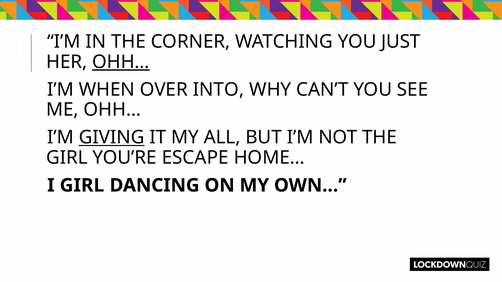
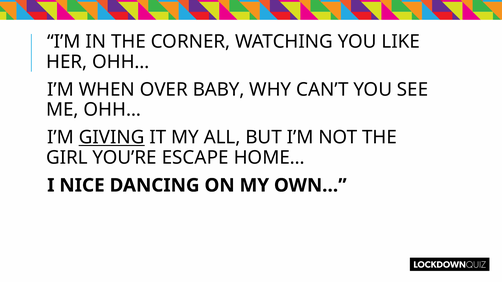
JUST: JUST -> LIKE (401, 42)
OHH… underline: present -> none (121, 62)
INTO: INTO -> BABY (219, 90)
I GIRL: GIRL -> NICE (82, 186)
